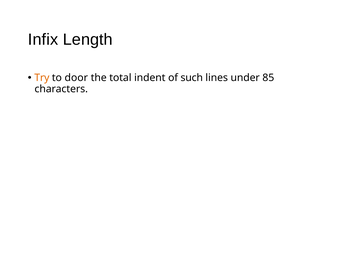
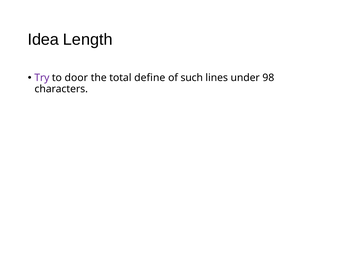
Infix: Infix -> Idea (43, 40)
Try colour: orange -> purple (42, 78)
indent: indent -> define (150, 78)
85: 85 -> 98 (268, 78)
